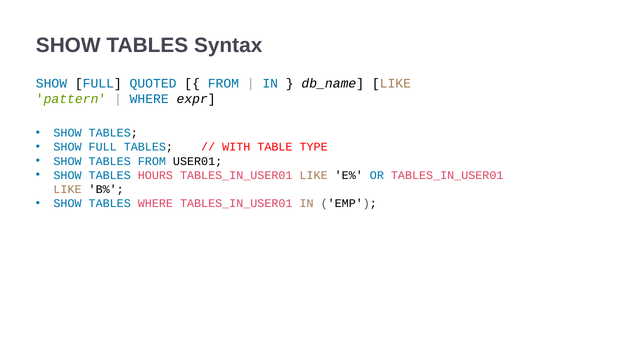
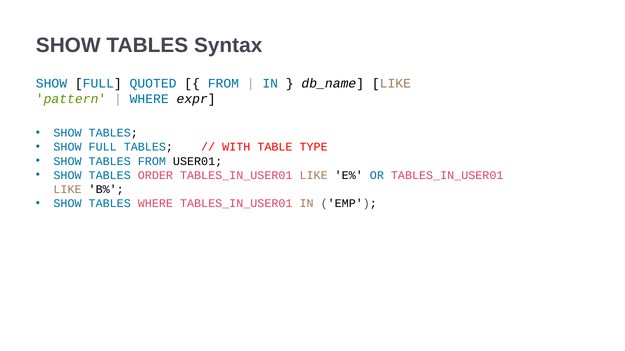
HOURS: HOURS -> ORDER (155, 175)
